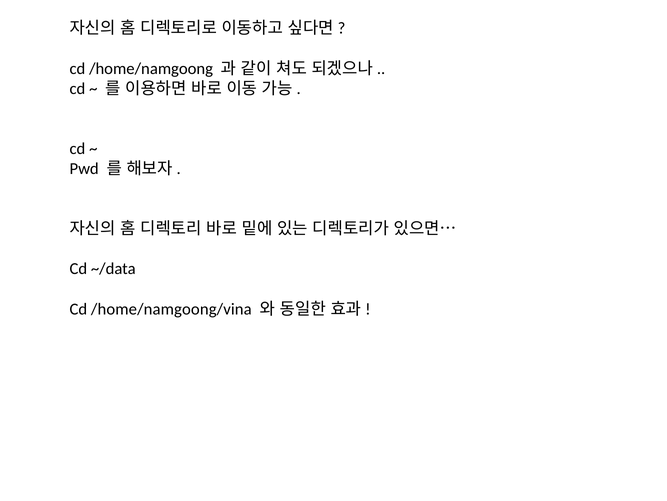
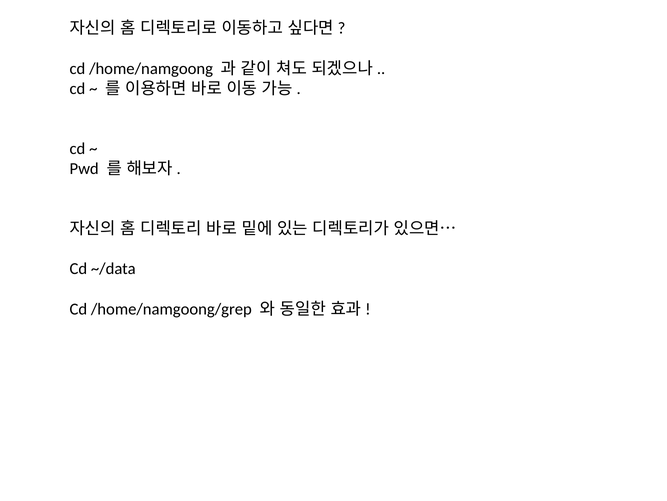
/home/namgoong/vina: /home/namgoong/vina -> /home/namgoong/grep (171, 309)
